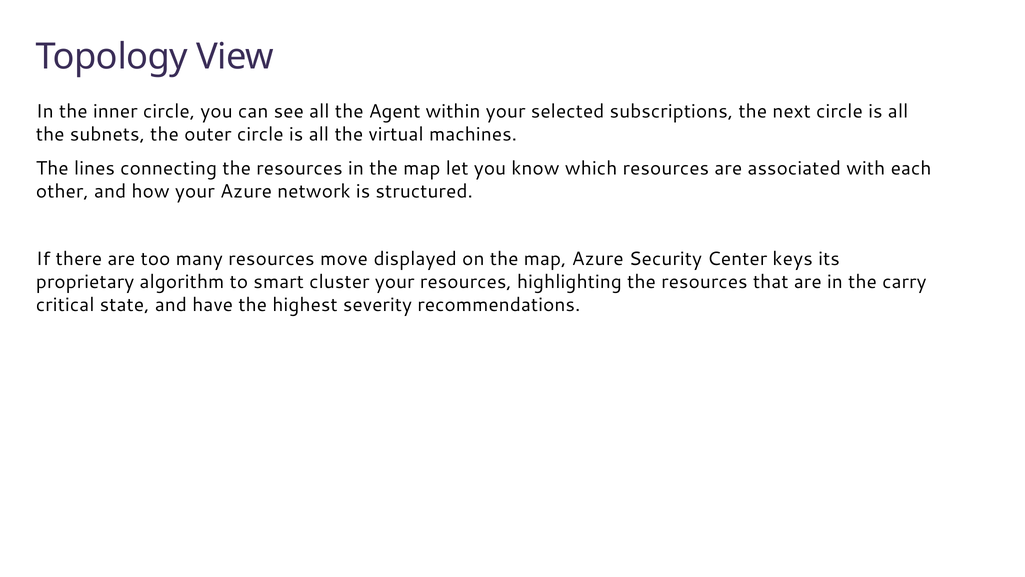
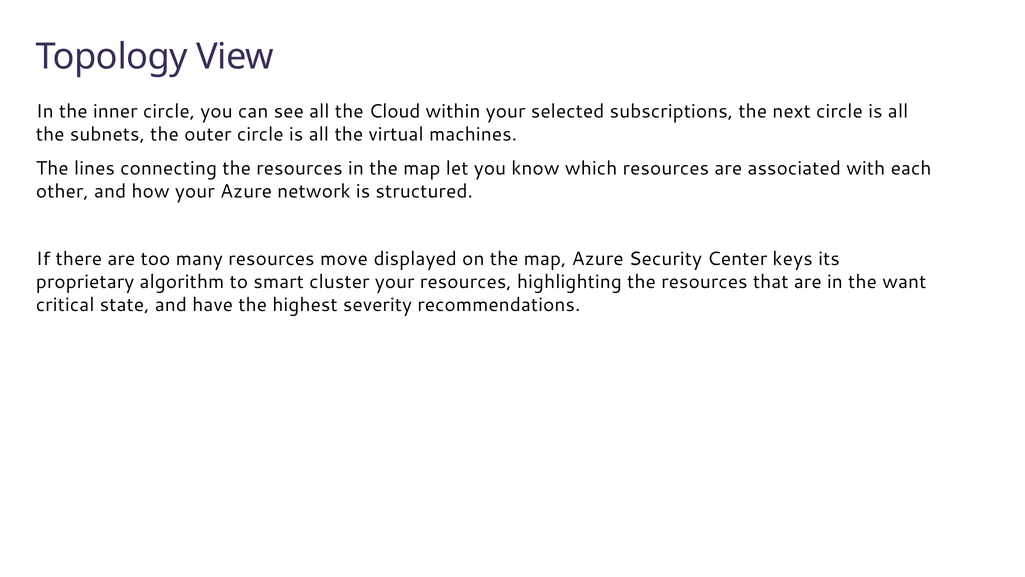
Agent: Agent -> Cloud (395, 111)
carry: carry -> want (904, 282)
